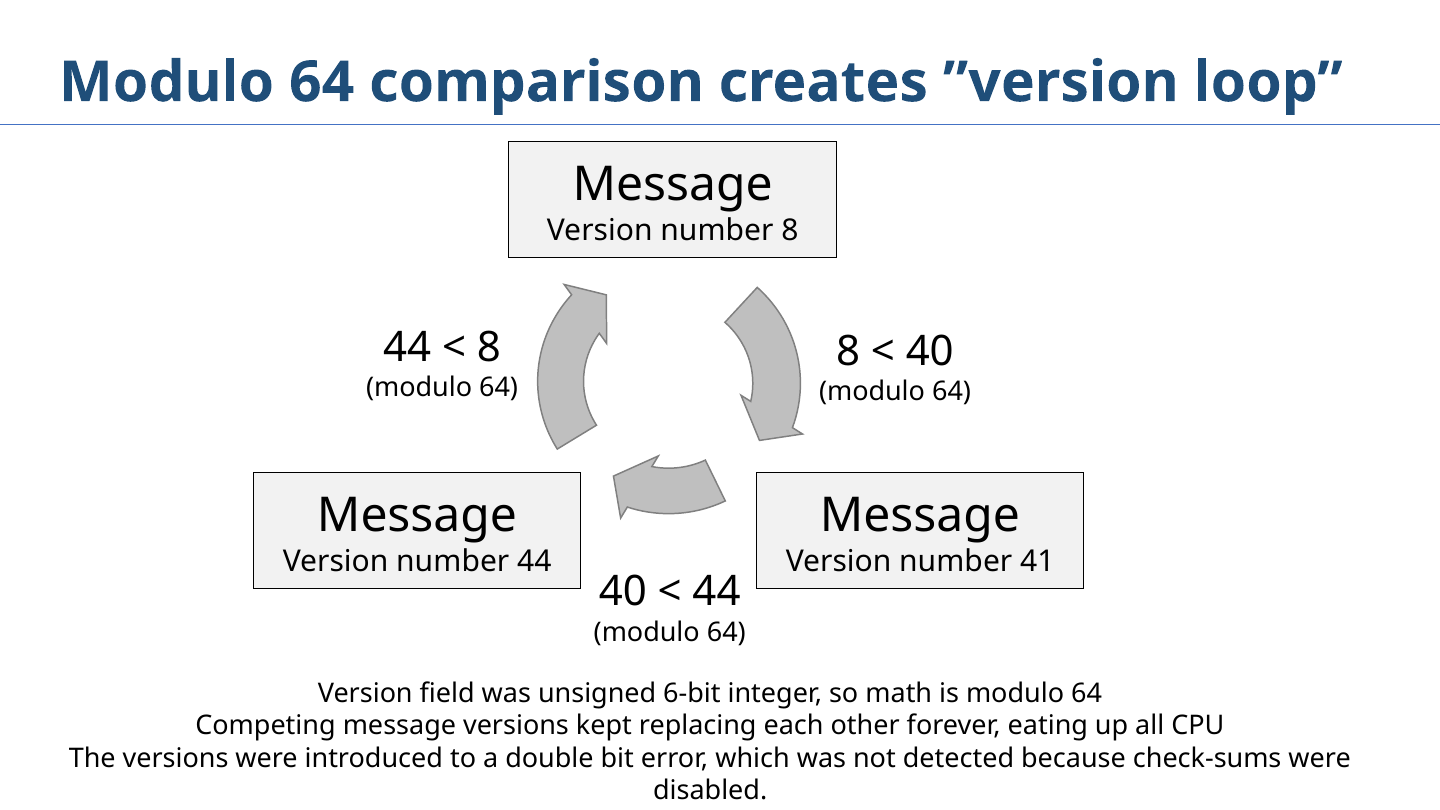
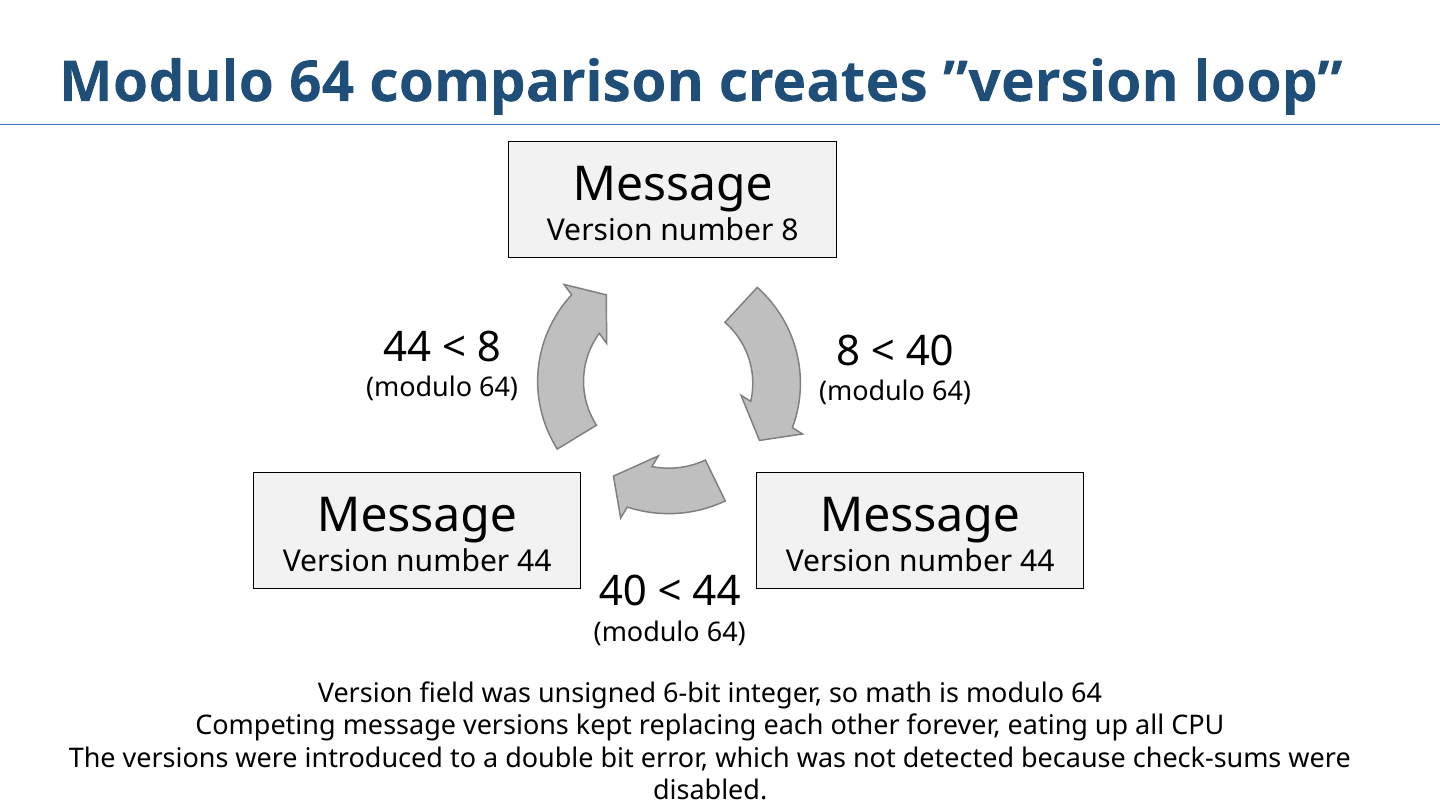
41: 41 -> 44 (1037, 562)
